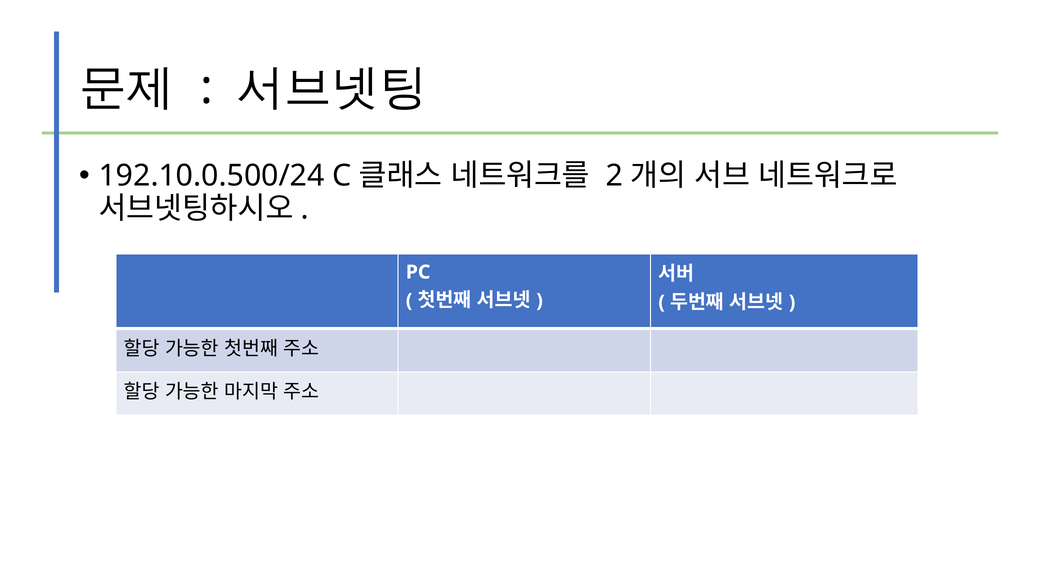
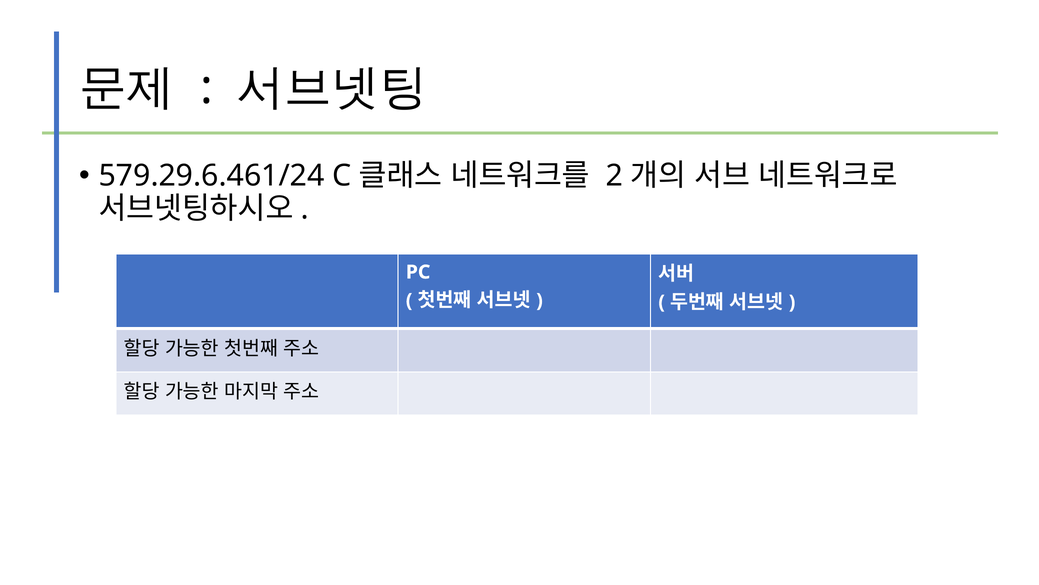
192.10.0.500/24: 192.10.0.500/24 -> 579.29.6.461/24 (212, 176)
